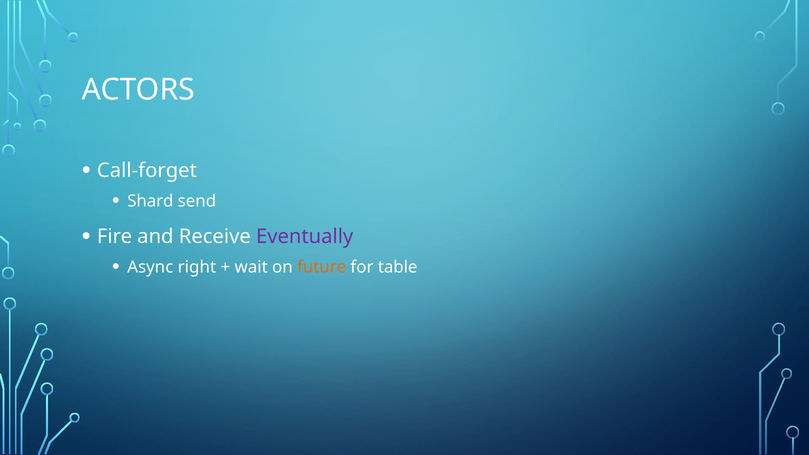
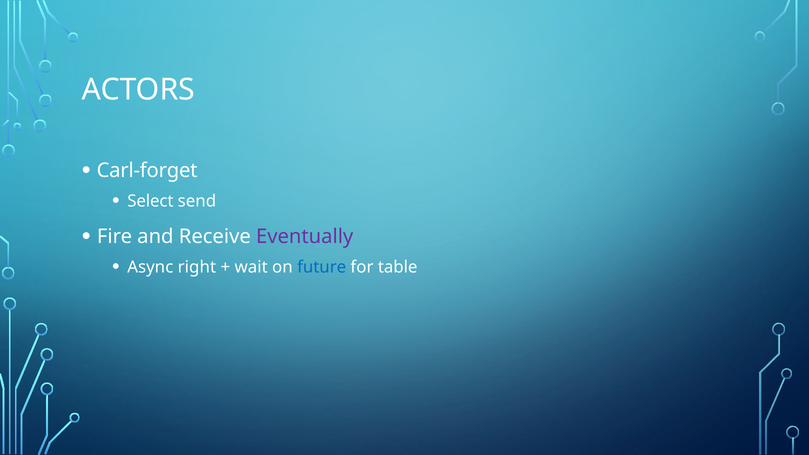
Call-forget: Call-forget -> Carl-forget (147, 171)
Shard: Shard -> Select (150, 201)
future colour: orange -> blue (322, 267)
